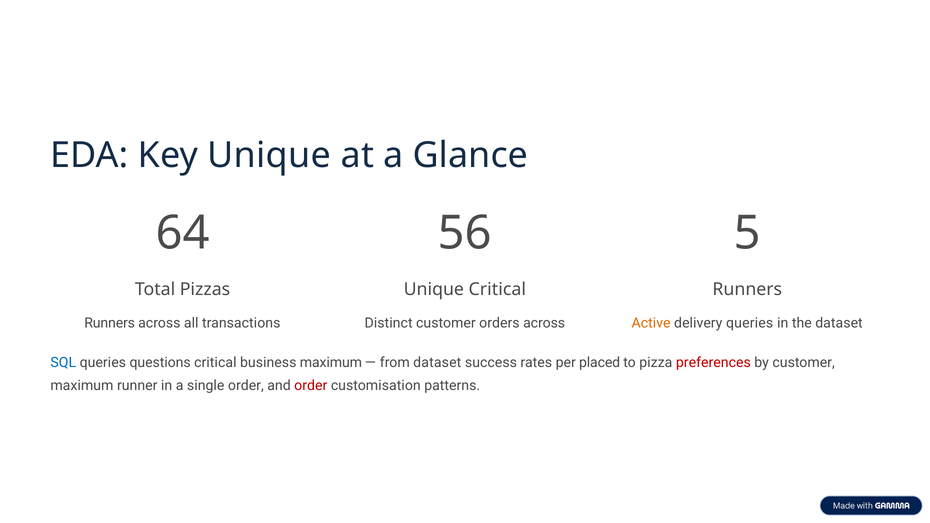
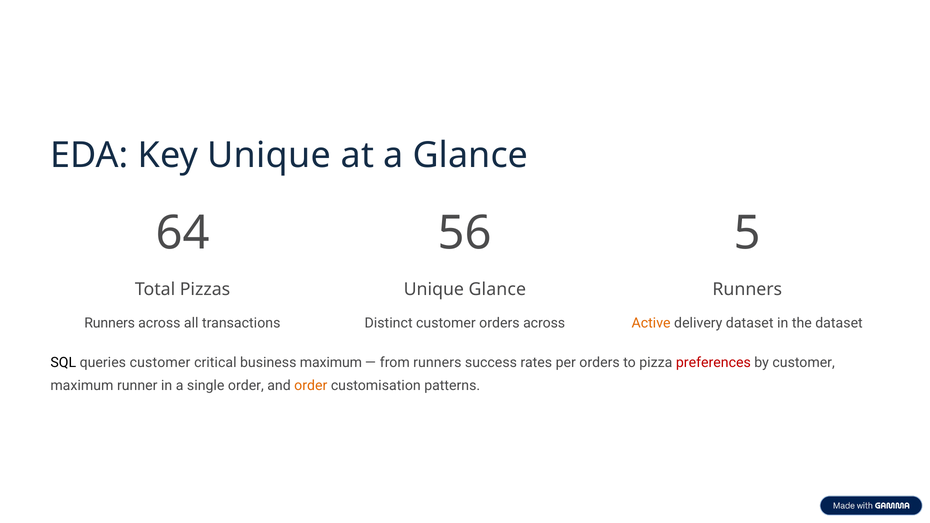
Unique Critical: Critical -> Glance (497, 289)
delivery queries: queries -> dataset (750, 323)
SQL colour: blue -> black (63, 363)
queries questions: questions -> customer (160, 363)
from dataset: dataset -> runners (437, 363)
per placed: placed -> orders (600, 363)
order colour: red -> orange (311, 386)
